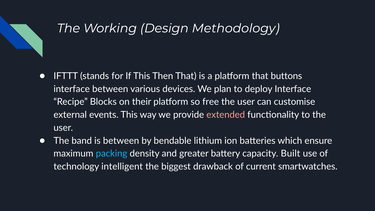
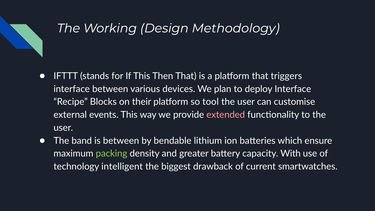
buttons: buttons -> triggers (286, 76)
free: free -> tool (211, 102)
packing colour: light blue -> light green (112, 154)
Built: Built -> With (291, 154)
